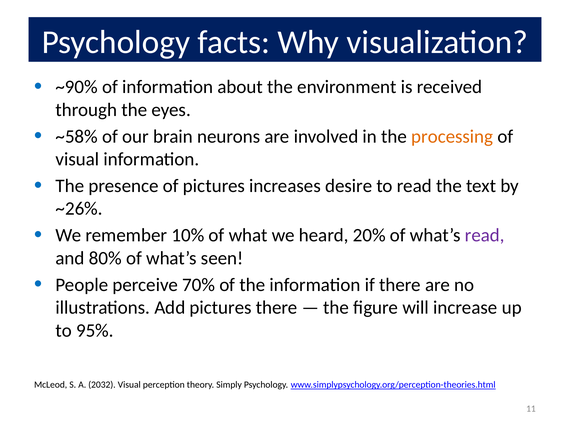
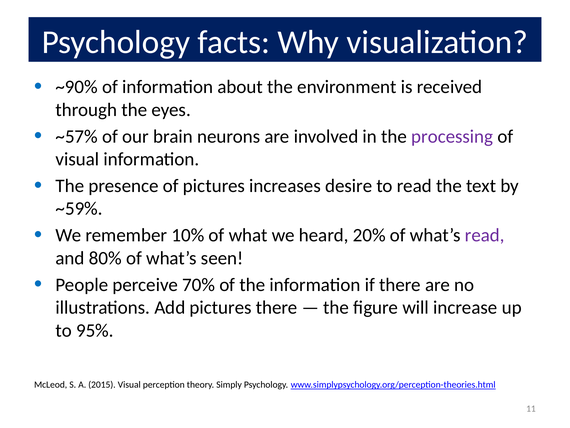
~58%: ~58% -> ~57% (77, 136)
processing colour: orange -> purple (452, 136)
~26%: ~26% -> ~59% (79, 208)
2032: 2032 -> 2015 (102, 384)
